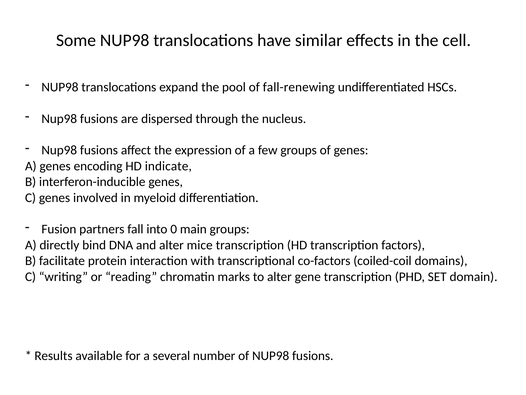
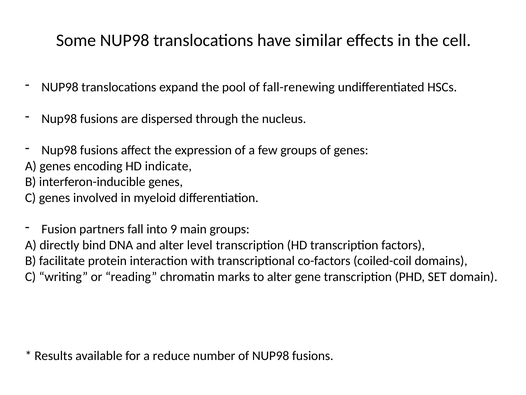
0: 0 -> 9 (174, 229)
mice: mice -> level (200, 245)
several: several -> reduce (171, 355)
